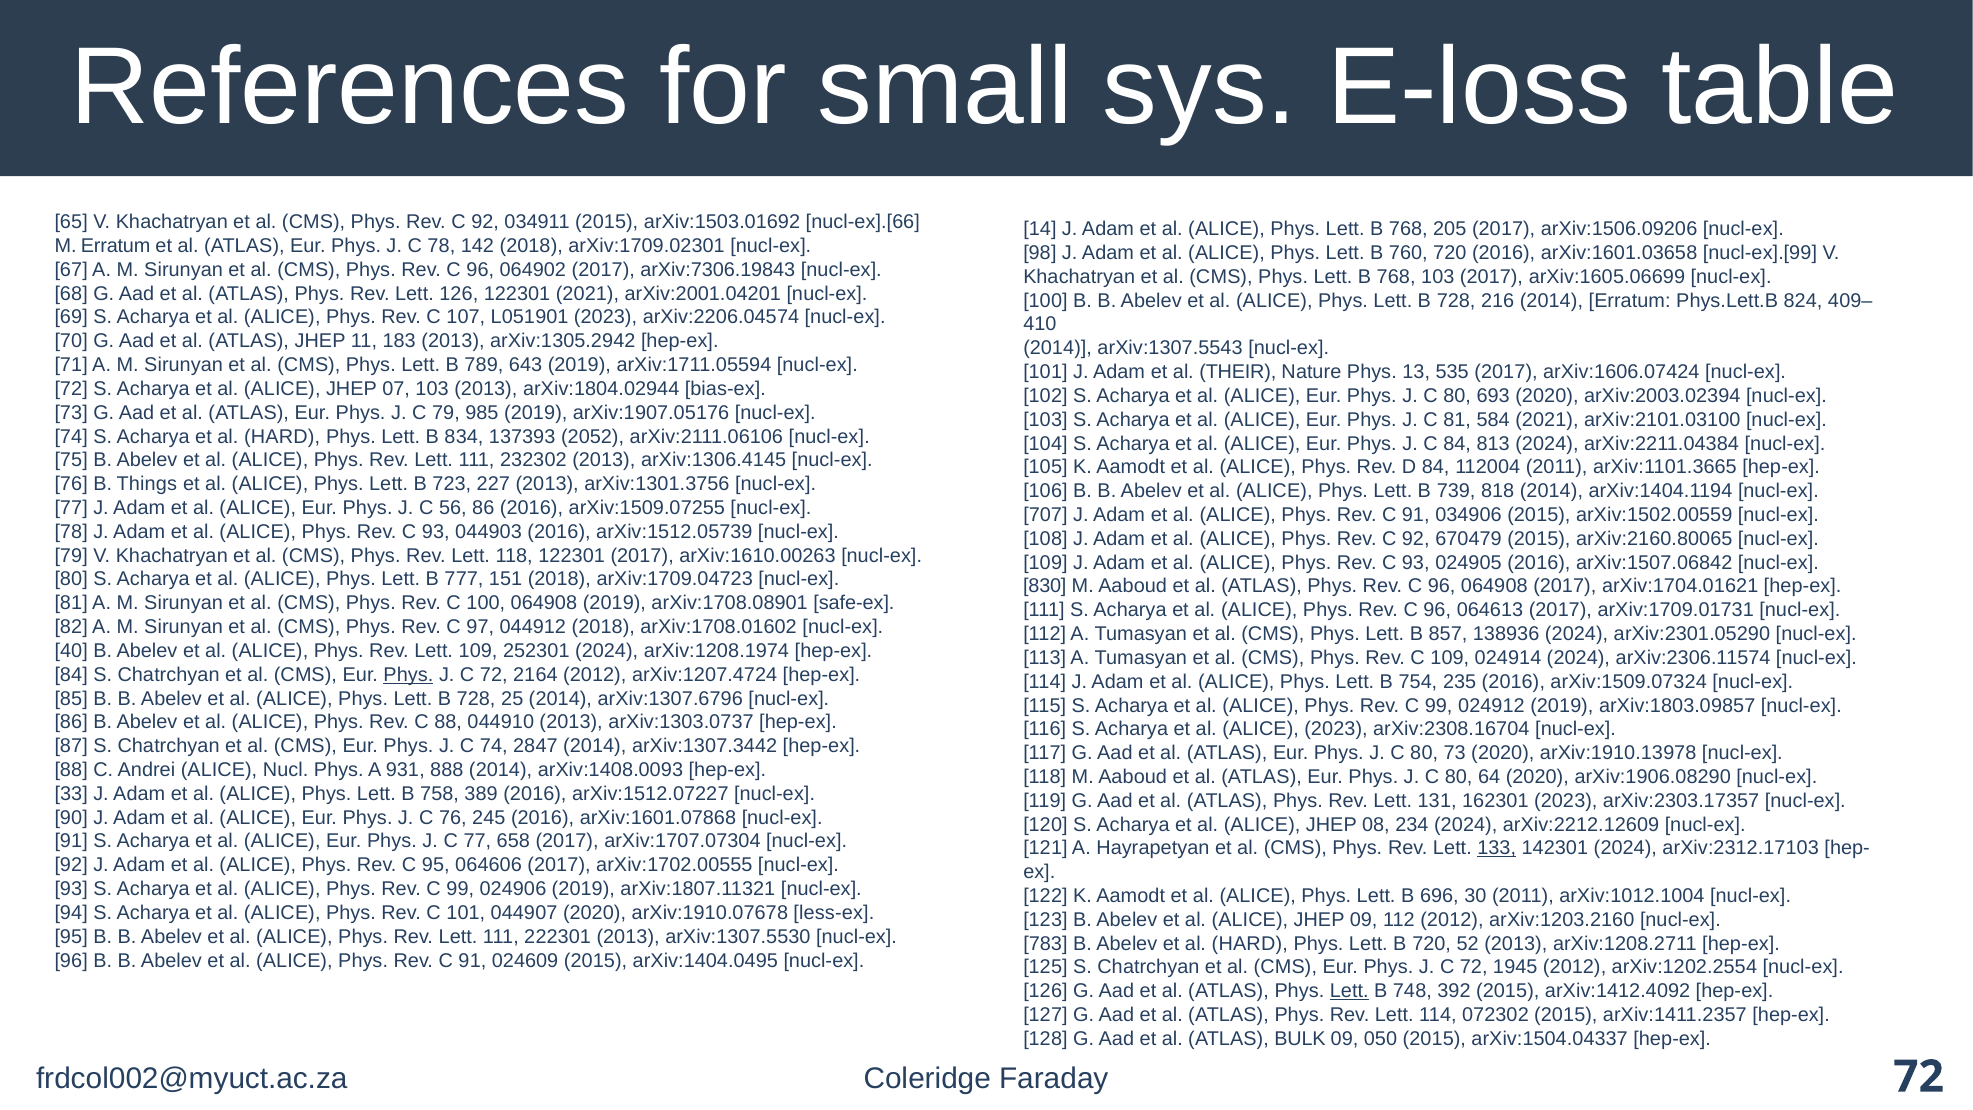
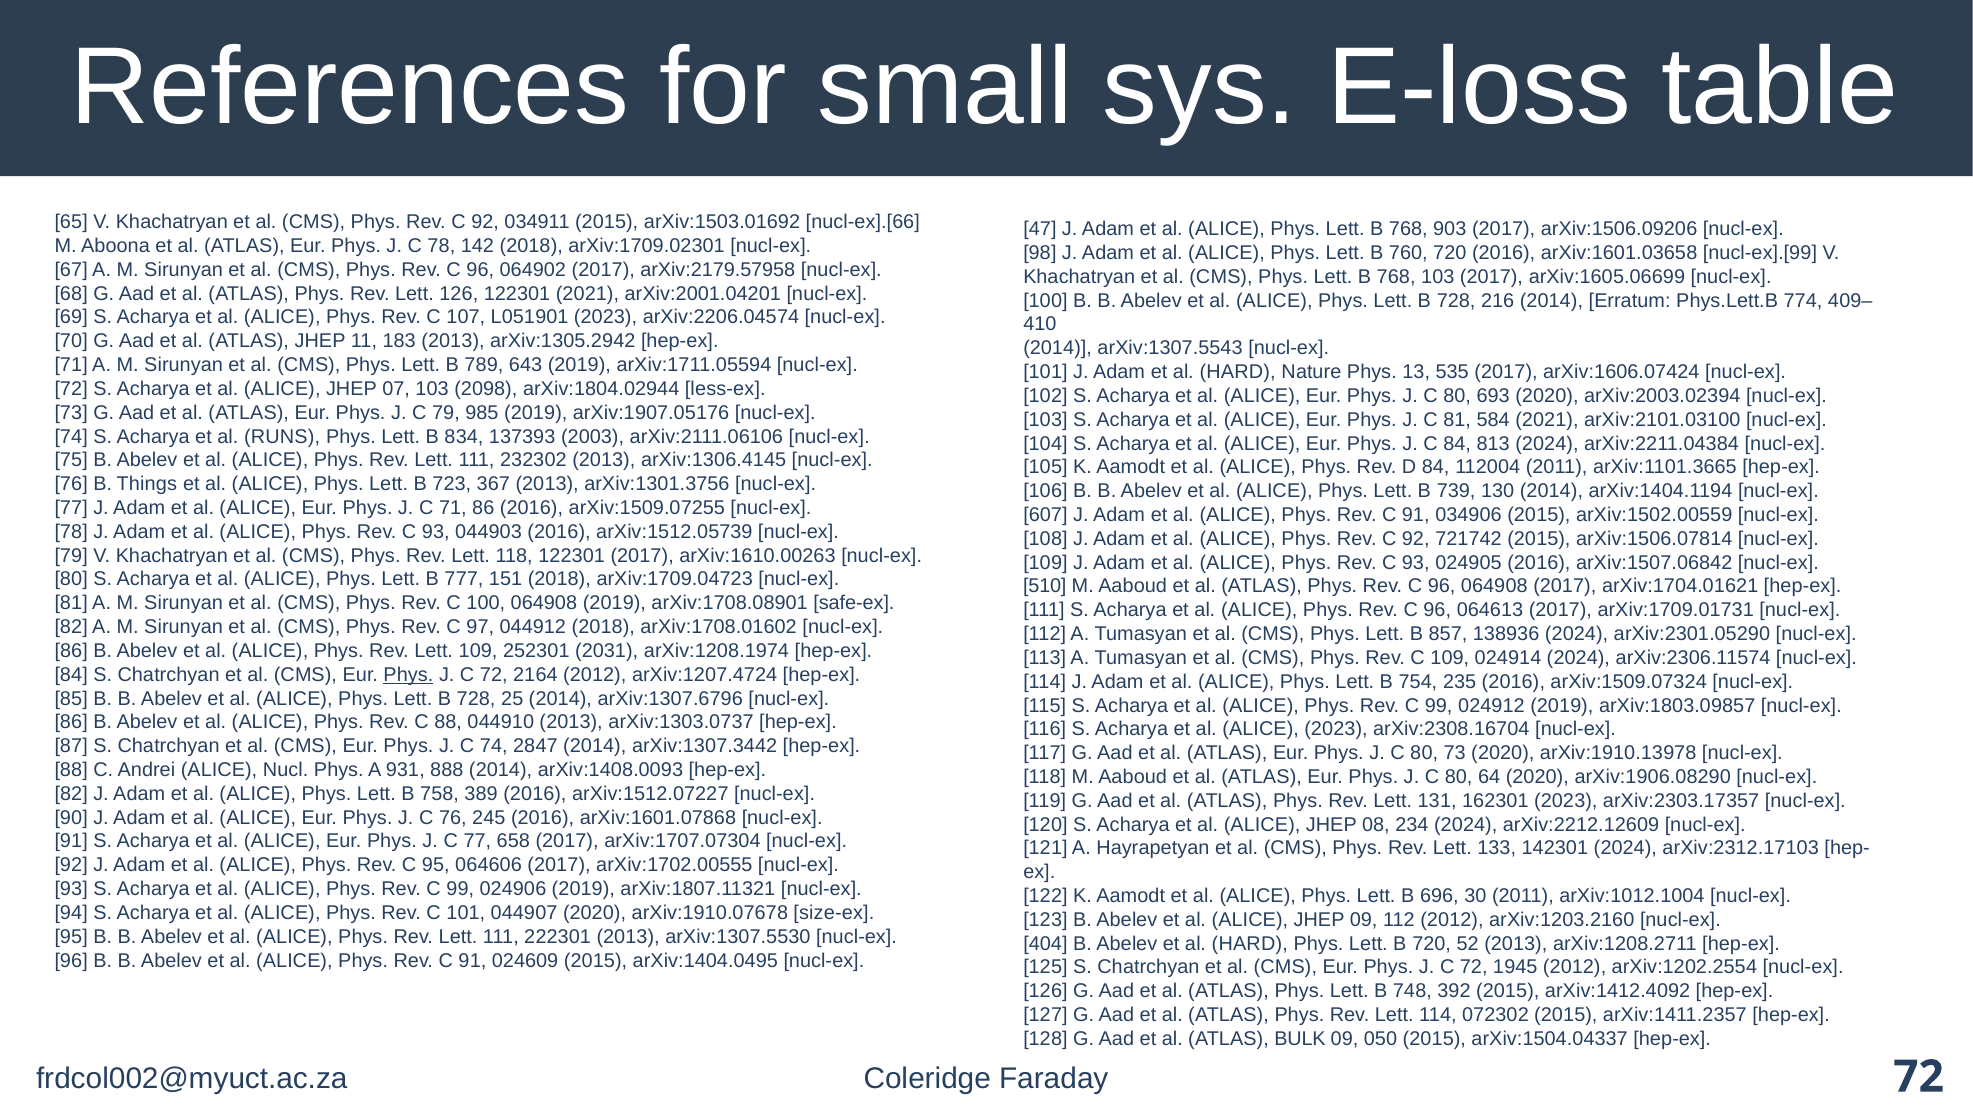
14: 14 -> 47 (1040, 229)
205: 205 -> 903 (1450, 229)
M Erratum: Erratum -> Aboona (116, 246)
arXiv:7306.19843: arXiv:7306.19843 -> arXiv:2179.57958 (718, 270)
824: 824 -> 774 (1803, 301)
Adam et al THEIR: THEIR -> HARD (1238, 372)
103 2013: 2013 -> 2098 (486, 389)
bias-ex: bias-ex -> less-ex (725, 389)
Acharya et al HARD: HARD -> RUNS (282, 436)
2052: 2052 -> 2003 (593, 436)
227: 227 -> 367 (493, 484)
818: 818 -> 130 (1498, 491)
C 56: 56 -> 71 (453, 508)
707: 707 -> 607 (1045, 515)
670479: 670479 -> 721742 (1469, 539)
arXiv:2160.80065: arXiv:2160.80065 -> arXiv:1506.07814 (1654, 539)
830: 830 -> 510 (1045, 586)
40: 40 -> 86 (71, 651)
252301 2024: 2024 -> 2031 (607, 651)
33: 33 -> 82 (71, 794)
133 underline: present -> none (1497, 848)
less-ex: less-ex -> size-ex (834, 913)
783: 783 -> 404 (1045, 944)
Lett underline: present -> none (1349, 991)
